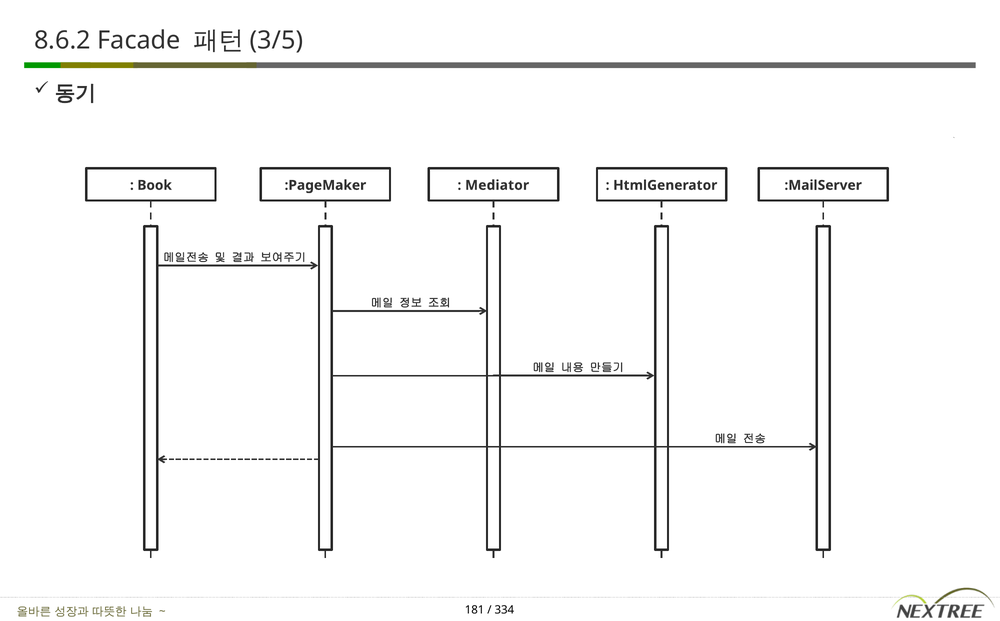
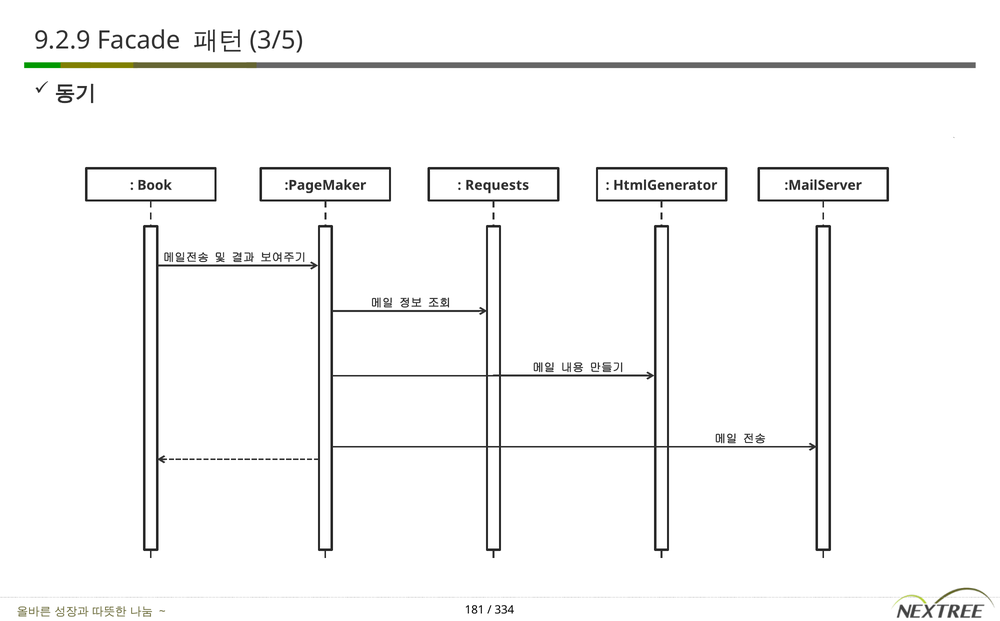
8.6.2: 8.6.2 -> 9.2.9 (62, 40)
Mediator: Mediator -> Requests (497, 185)
